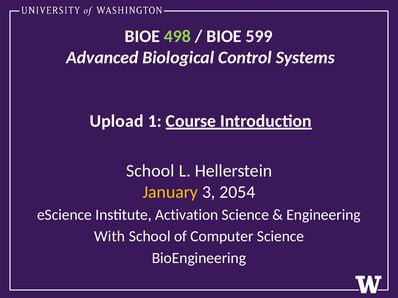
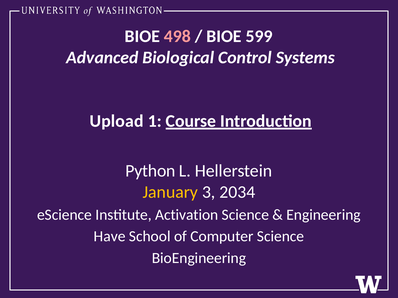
498 colour: light green -> pink (177, 36)
School: School -> Python (150, 171)
2054: 2054 -> 2034 (237, 192)
With: With -> Have (110, 237)
